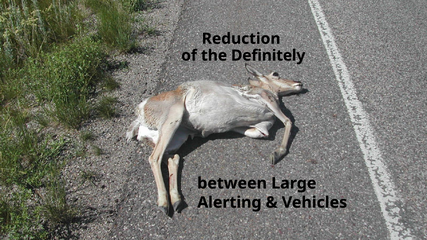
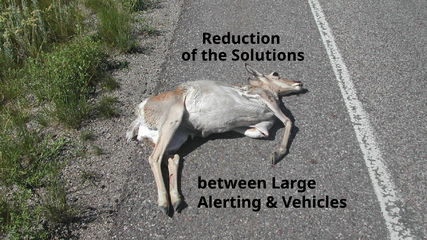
Definitely: Definitely -> Solutions (268, 56)
